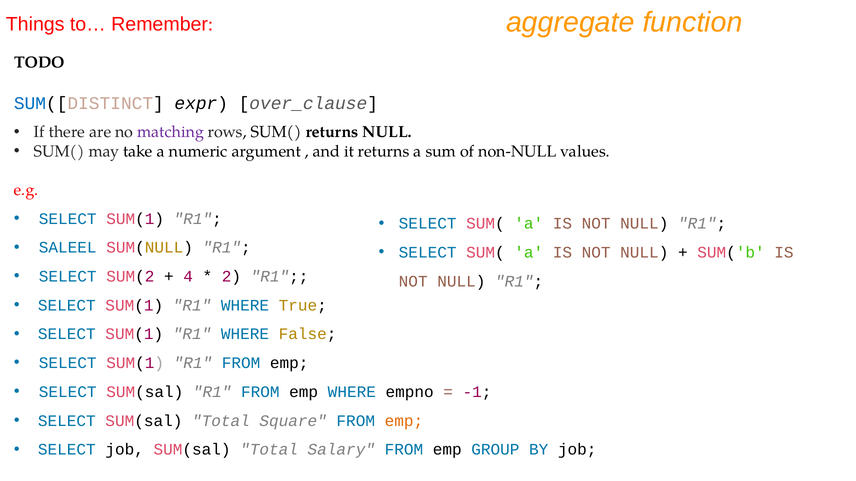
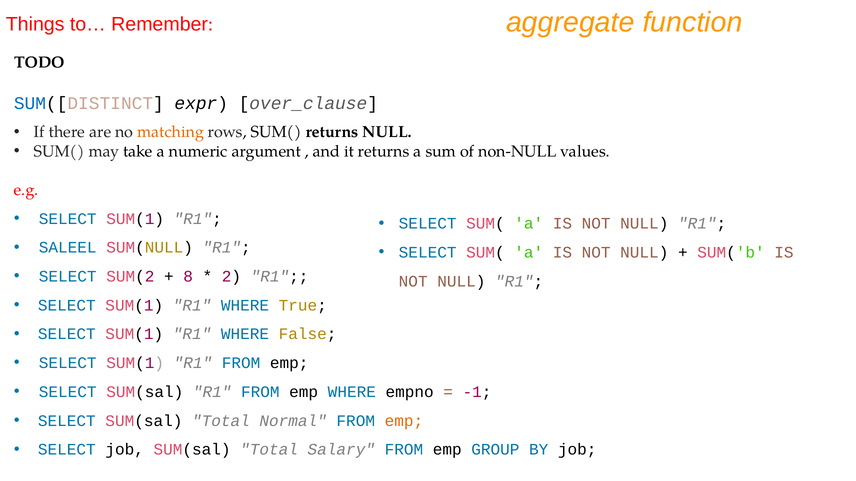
matching colour: purple -> orange (171, 132)
4: 4 -> 8 (188, 277)
Square: Square -> Normal (293, 421)
